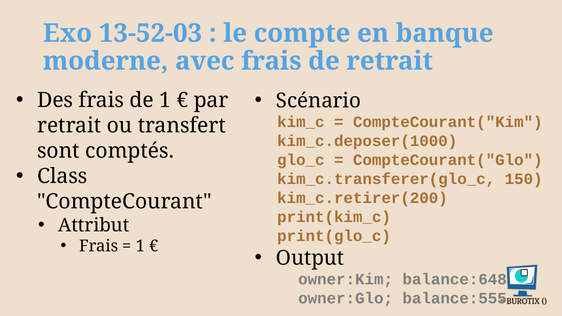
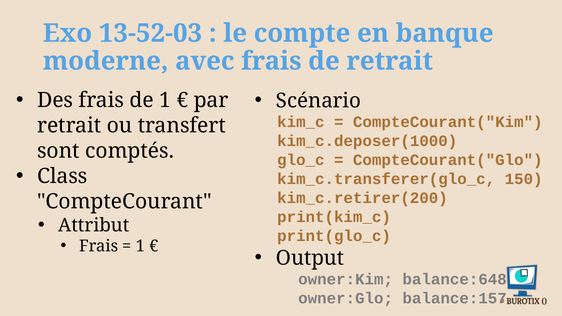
balance:555: balance:555 -> balance:157 (455, 299)
